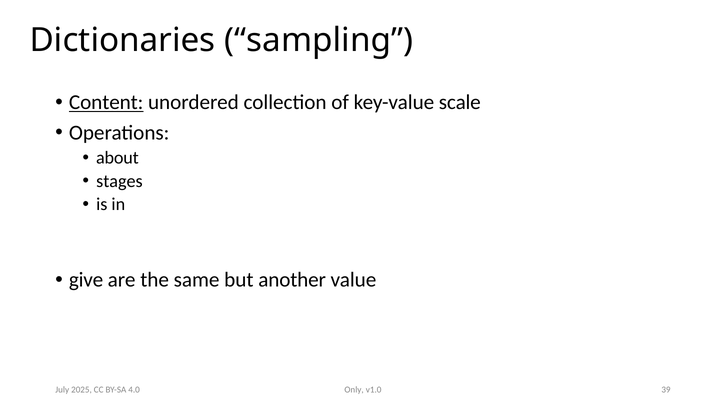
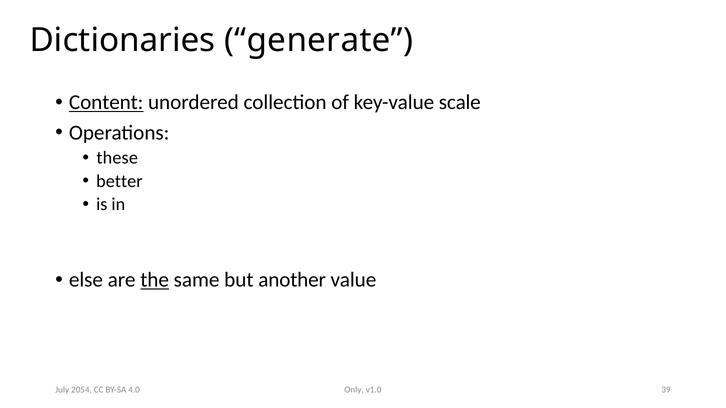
sampling: sampling -> generate (319, 40)
about: about -> these (117, 158)
stages: stages -> better (119, 181)
give: give -> else (86, 280)
the underline: none -> present (155, 280)
2025: 2025 -> 2054 (81, 390)
